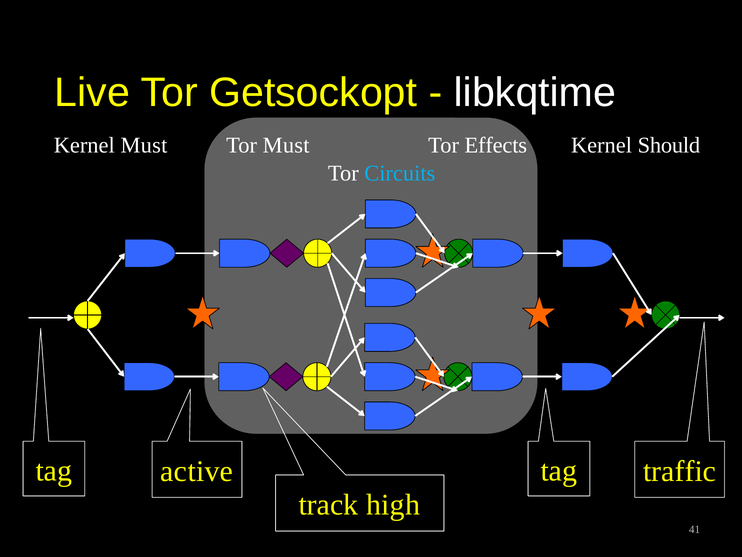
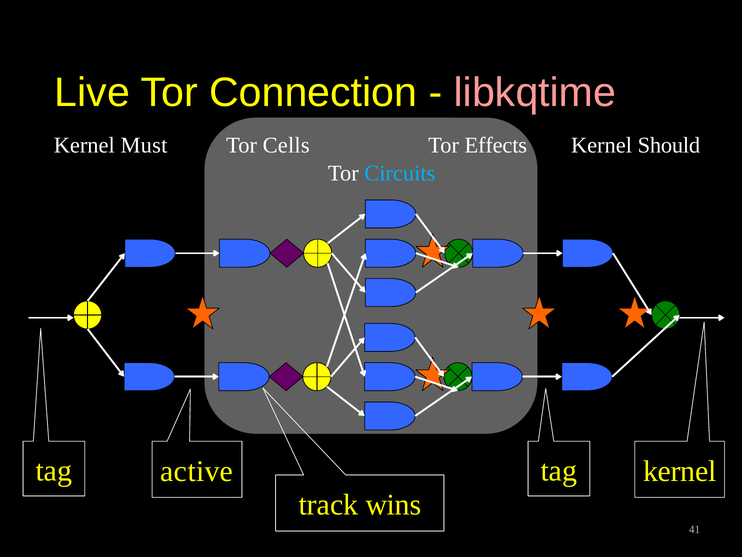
Getsockopt: Getsockopt -> Connection (313, 93)
libkqtime colour: white -> pink (535, 93)
Tor Must: Must -> Cells (286, 145)
tag traffic: traffic -> kernel (680, 471)
high: high -> wins (393, 505)
